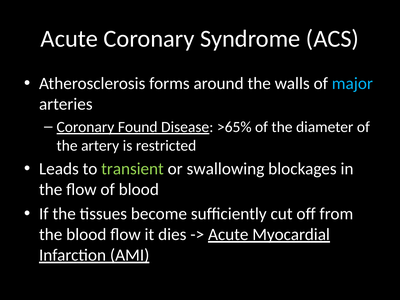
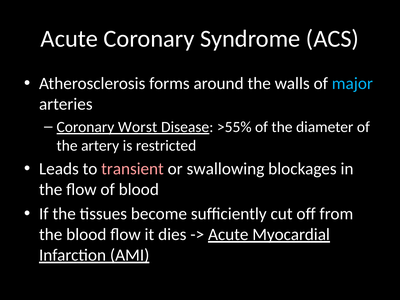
Found: Found -> Worst (138, 127)
>65%: >65% -> >55% (234, 127)
transient colour: light green -> pink (133, 169)
